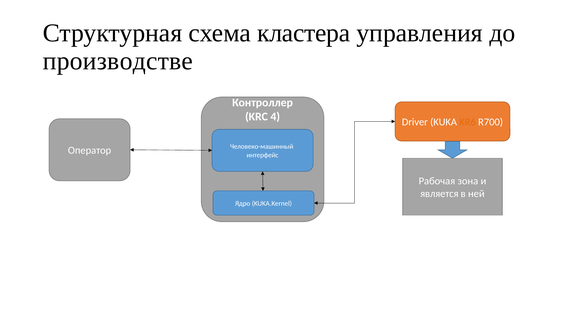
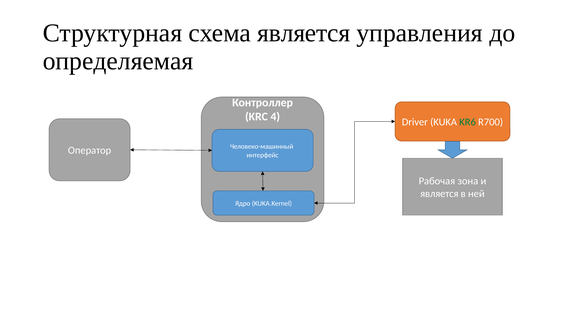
схема кластера: кластера -> является (304, 33)
производстве: производстве -> определяемая (118, 61)
KR6 colour: orange -> green (468, 122)
